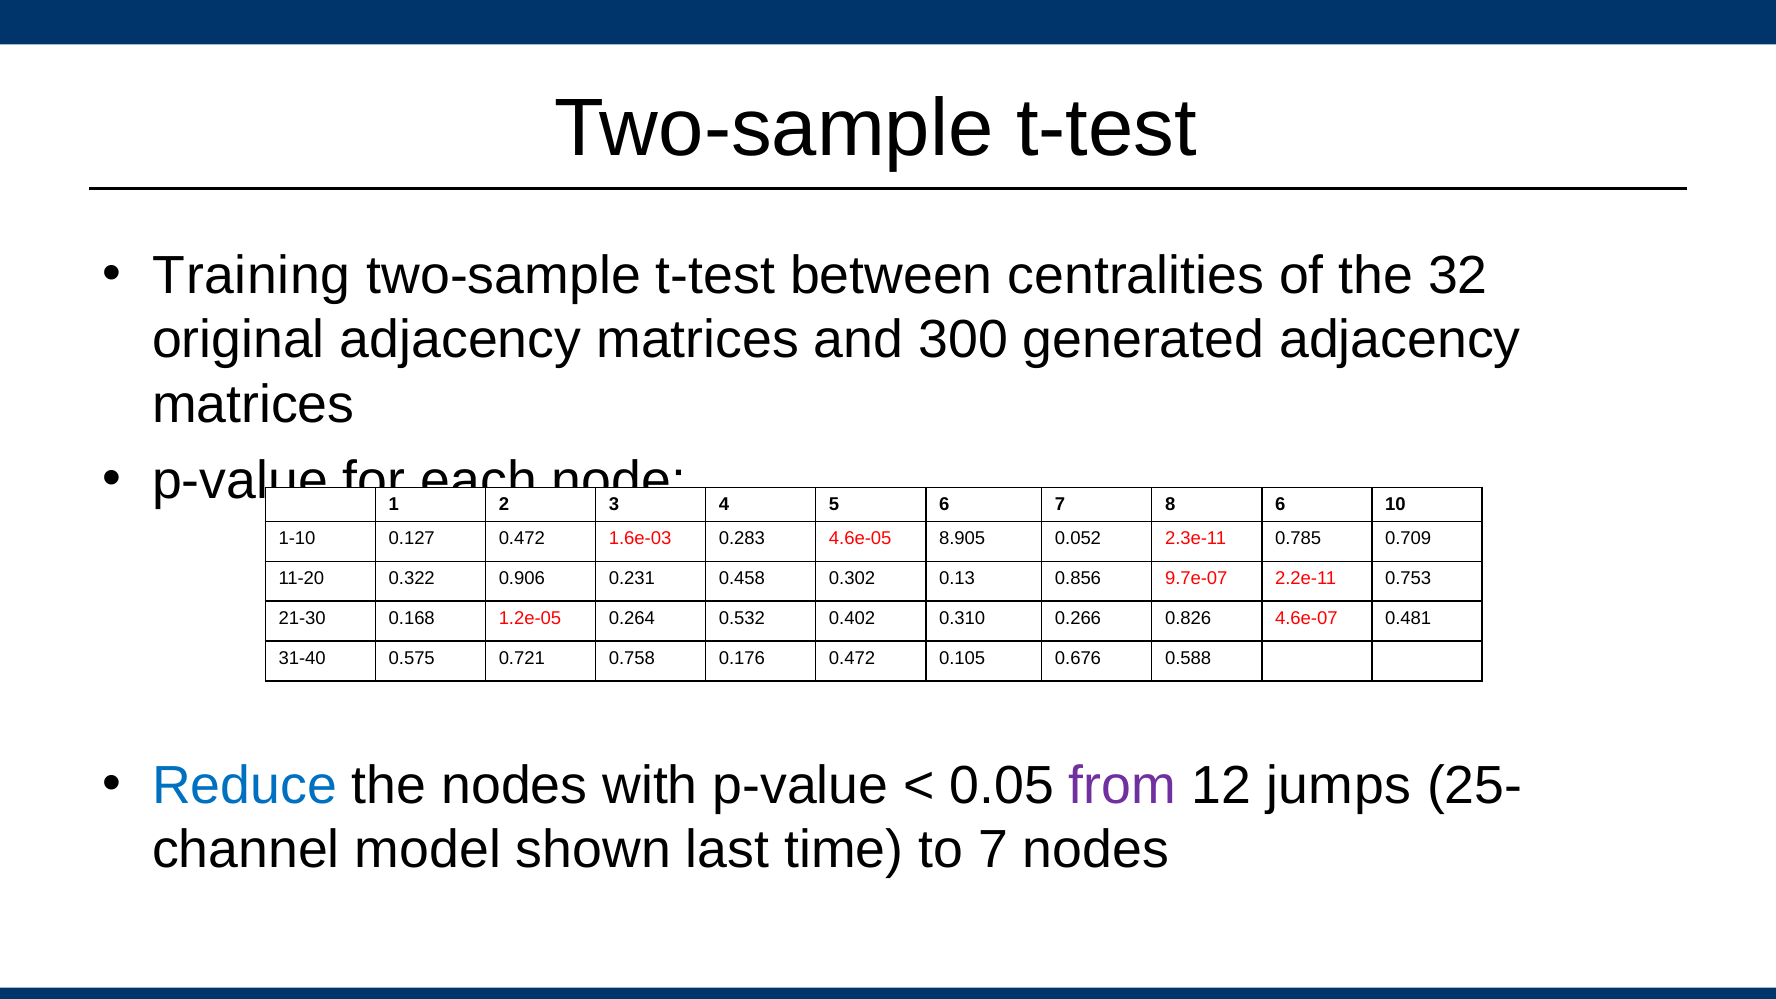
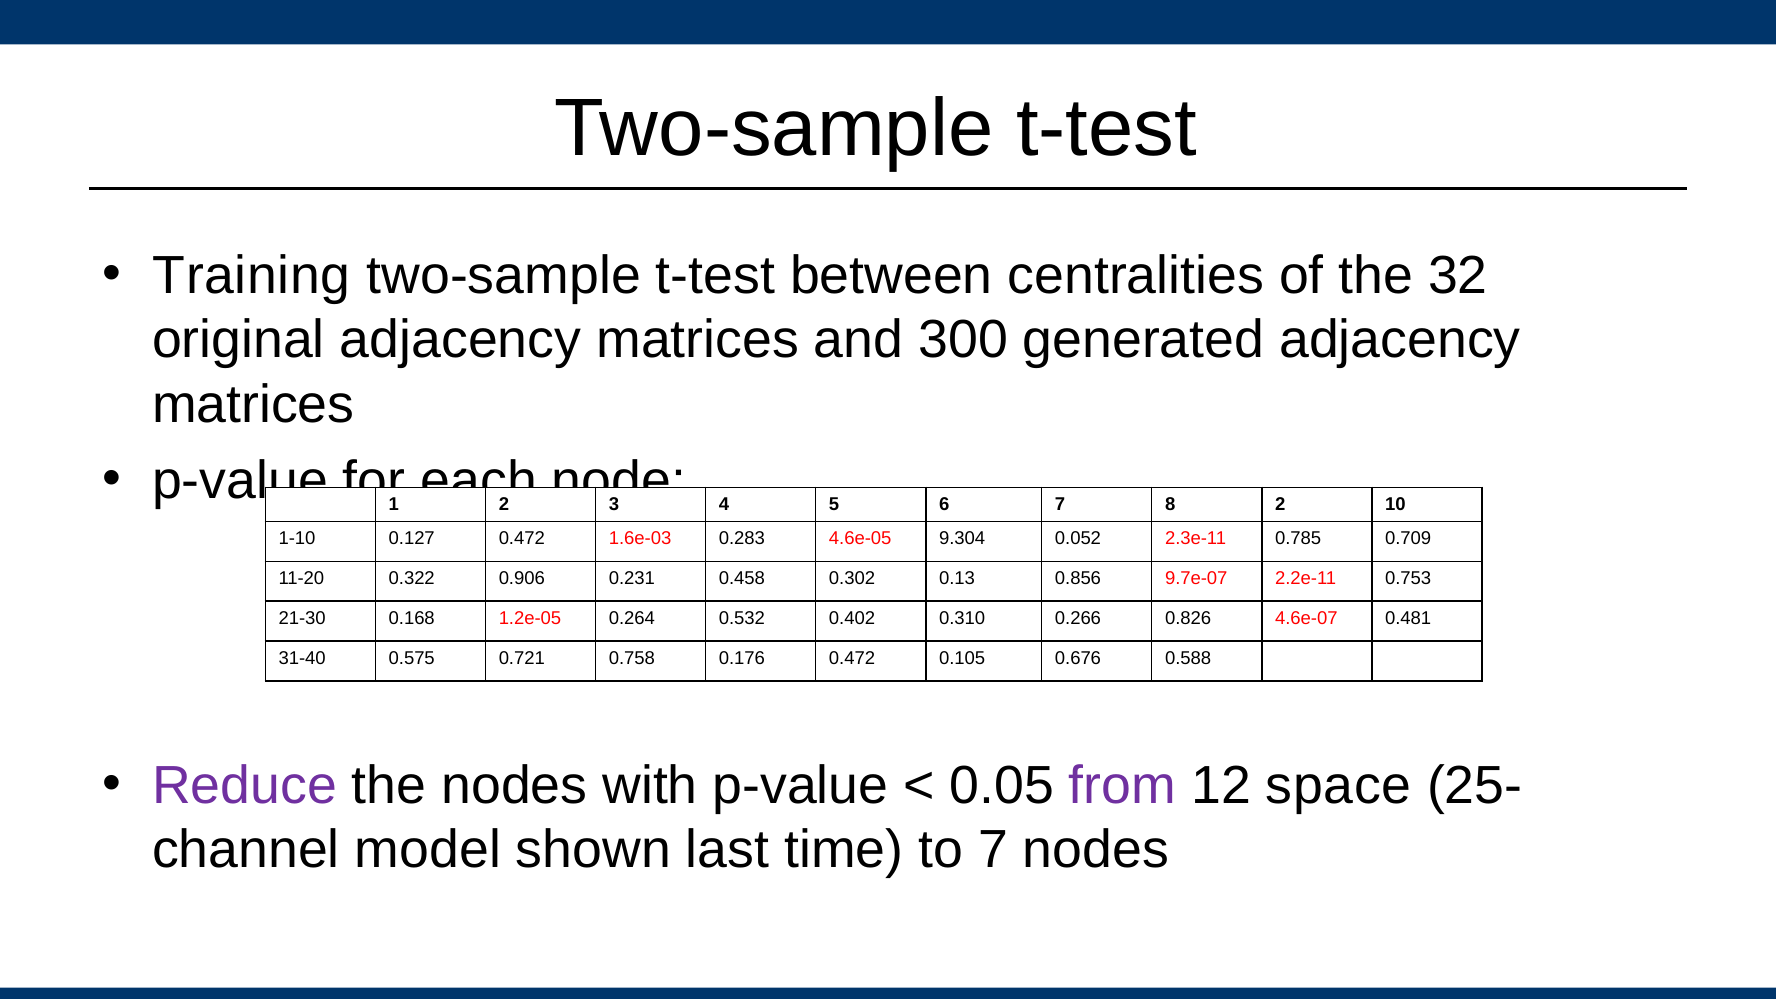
8 6: 6 -> 2 (1280, 505)
8.905: 8.905 -> 9.304 (962, 539)
Reduce colour: blue -> purple (244, 786)
jumps: jumps -> space (1339, 786)
